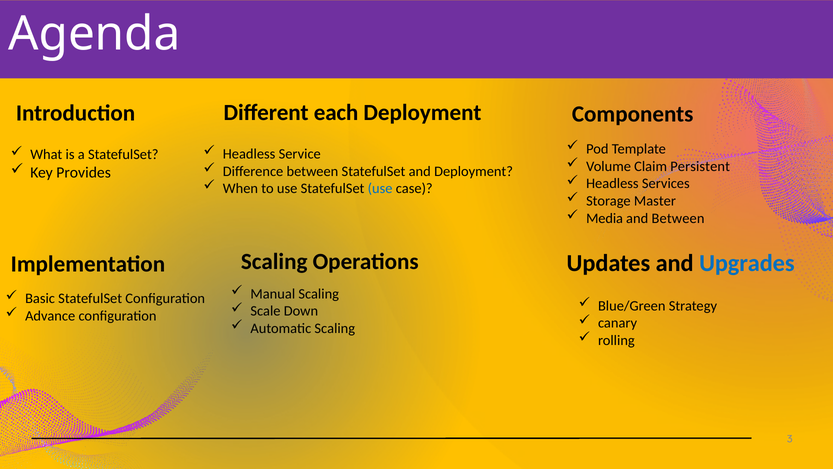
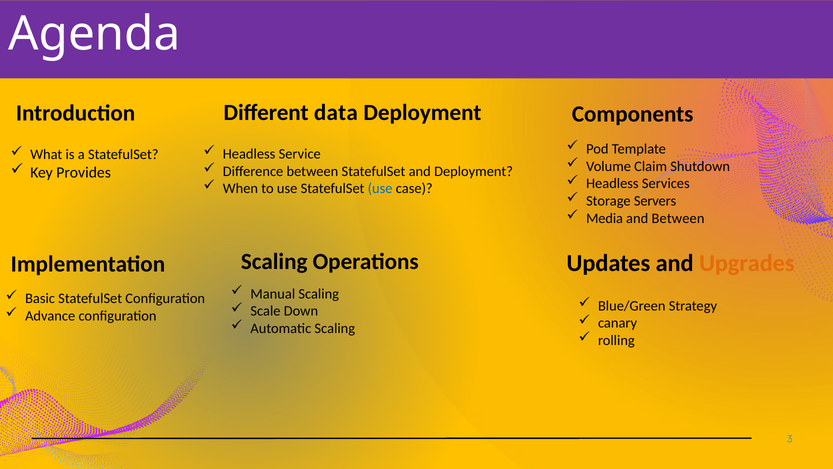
each: each -> data (336, 112)
Persistent: Persistent -> Shutdown (700, 166)
Master: Master -> Servers (655, 201)
Upgrades colour: blue -> orange (747, 263)
